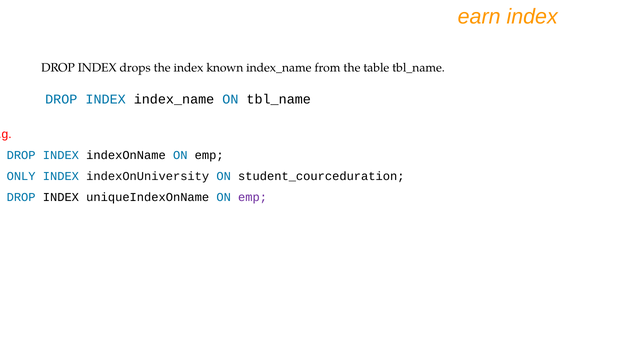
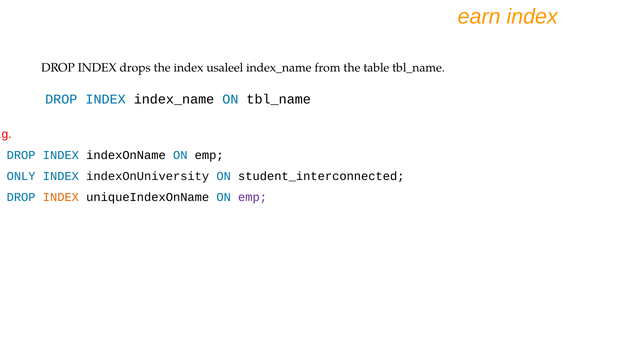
known: known -> usaleel (225, 67)
student_courceduration: student_courceduration -> student_interconnected (321, 176)
INDEX colour: black -> orange (61, 197)
